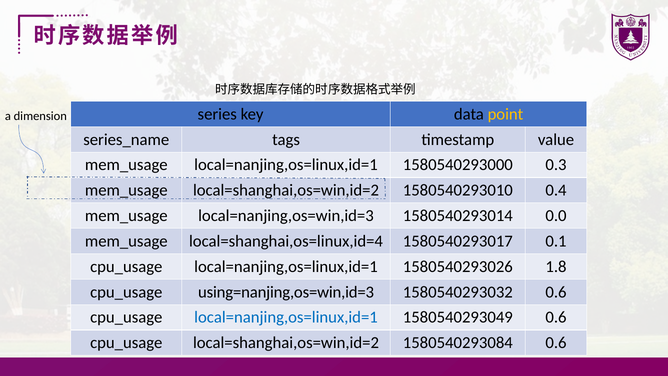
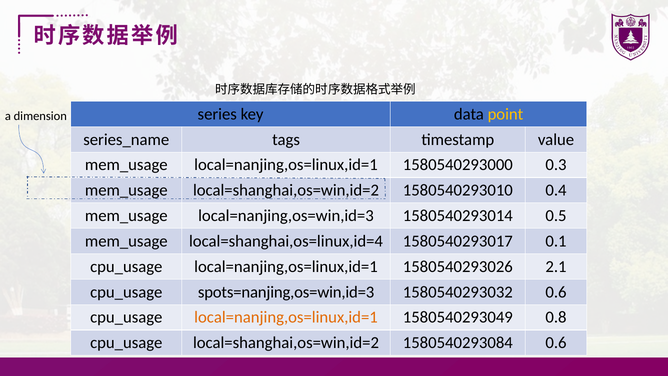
0.0: 0.0 -> 0.5 (556, 216)
1.8: 1.8 -> 2.1 (556, 266)
using=nanjing,os=win,id=3: using=nanjing,os=win,id=3 -> spots=nanjing,os=win,id=3 (286, 292)
local=nanjing,os=linux,id=1 colour: blue -> orange (286, 317)
1580540293049 0.6: 0.6 -> 0.8 (556, 317)
